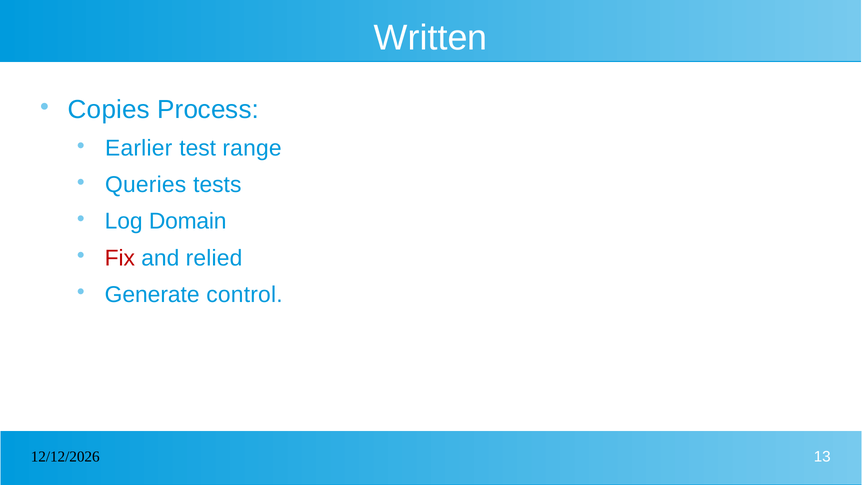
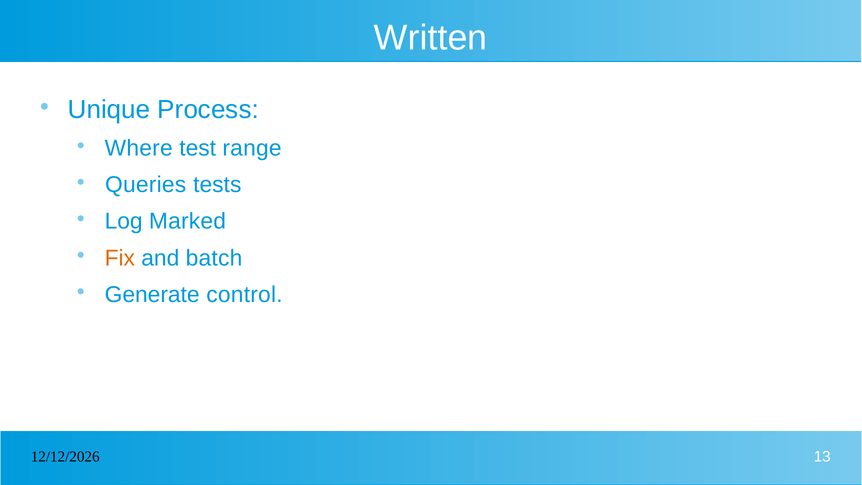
Copies: Copies -> Unique (109, 110)
Earlier: Earlier -> Where (139, 148)
Domain: Domain -> Marked (187, 221)
Fix colour: red -> orange (120, 258)
relied: relied -> batch (214, 258)
